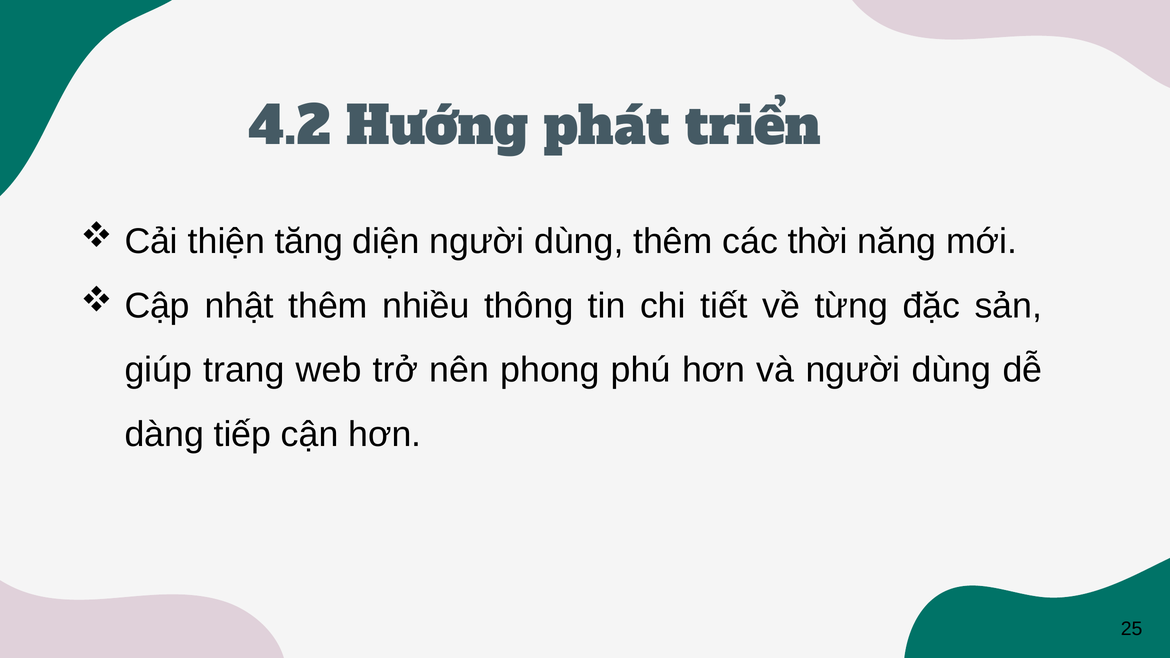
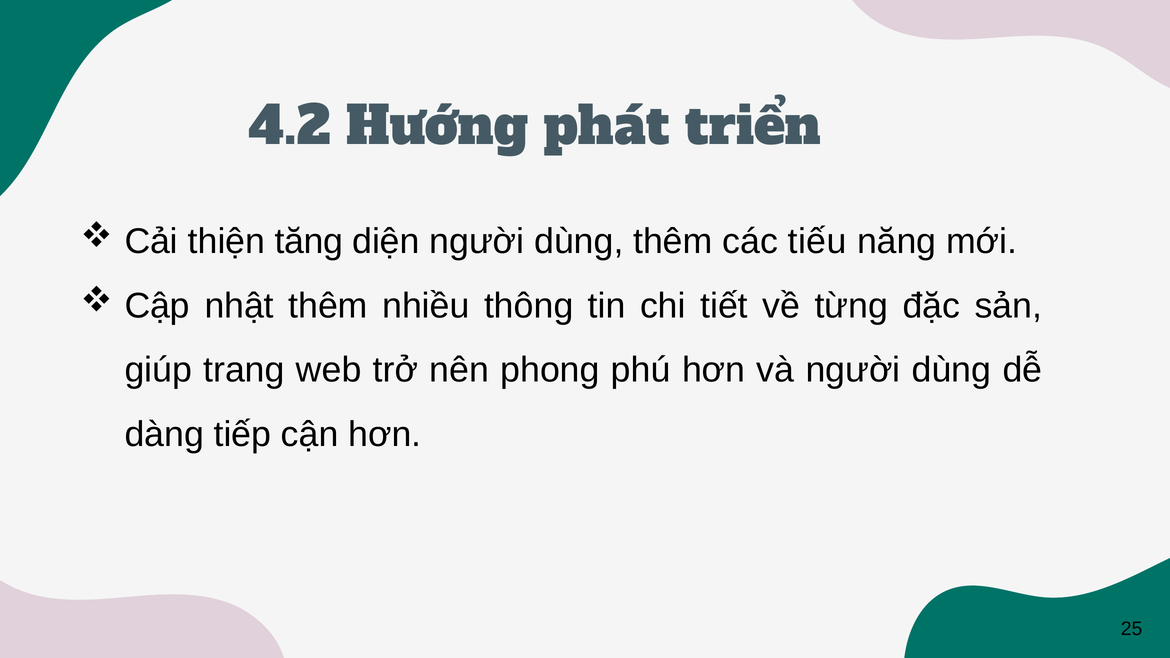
thời: thời -> tiếu (817, 242)
